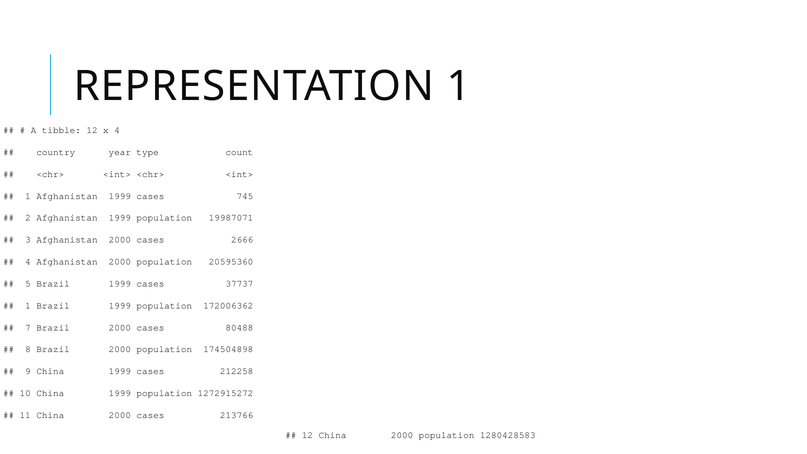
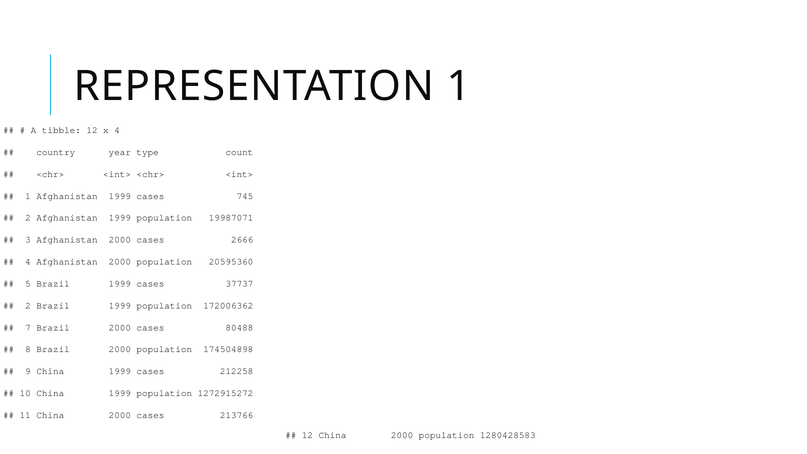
1: 1 -> 2 (28, 306)
